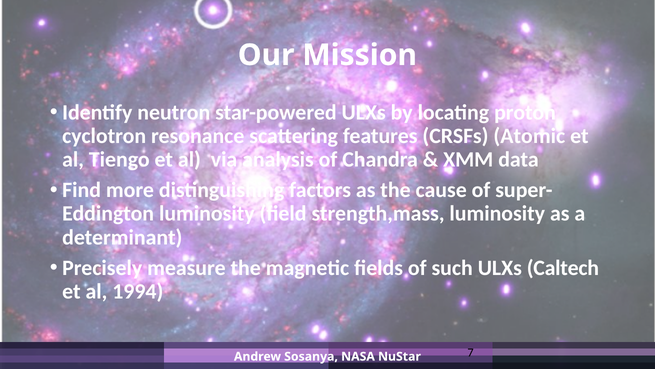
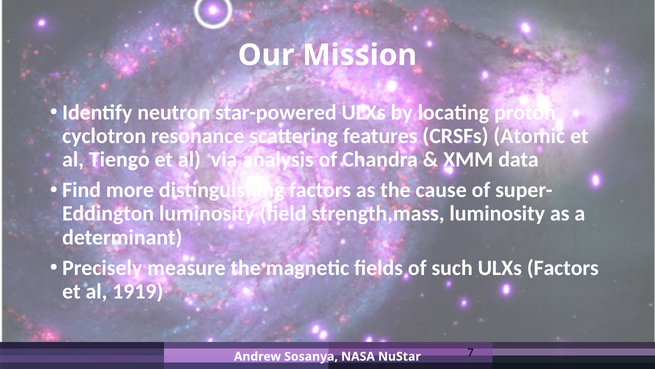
ULXs Caltech: Caltech -> Factors (563, 267)
1994: 1994 -> 1919 (138, 291)
